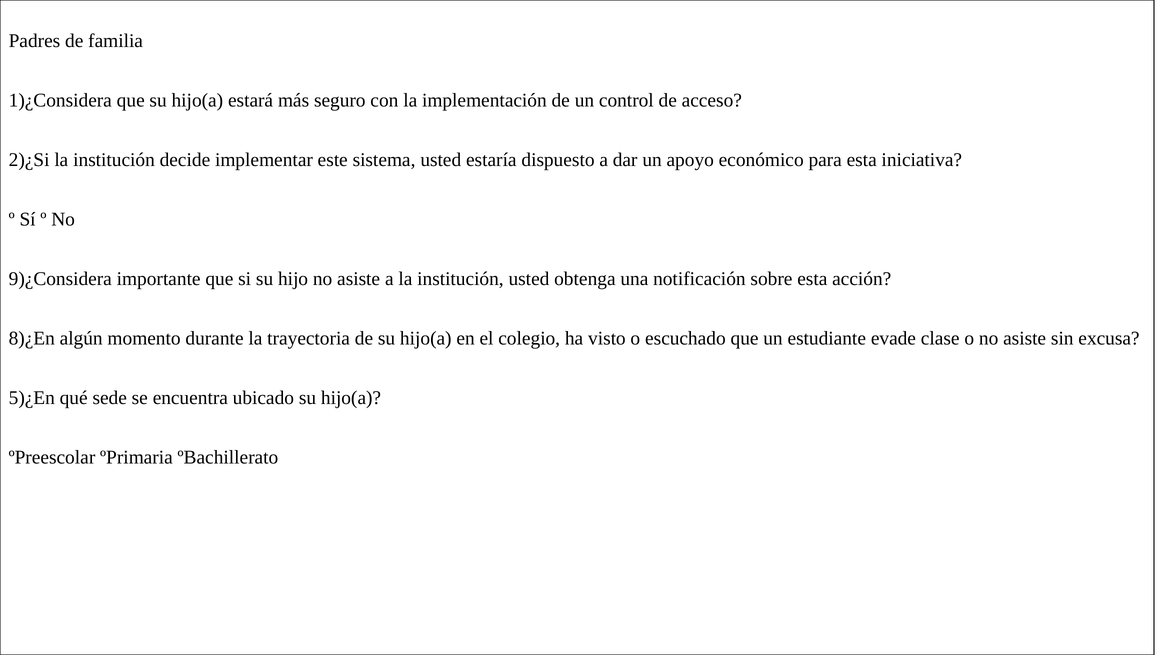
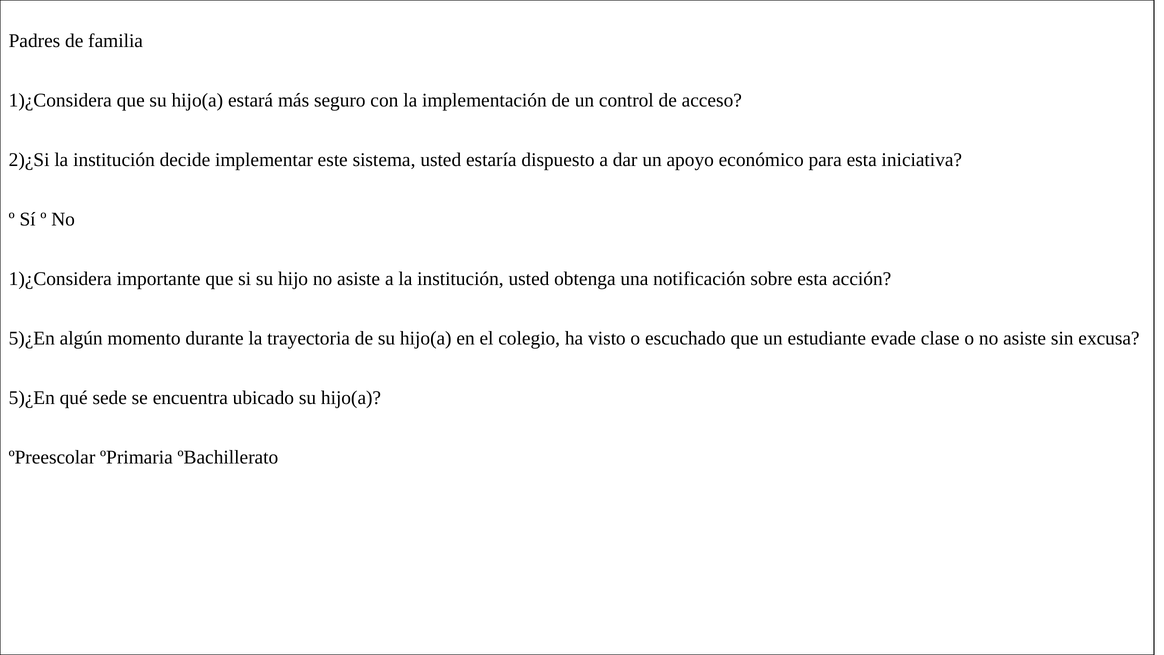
9)¿Considera: 9)¿Considera -> 1)¿Considera (60, 279)
8)¿En: 8)¿En -> 5)¿En (32, 338)
